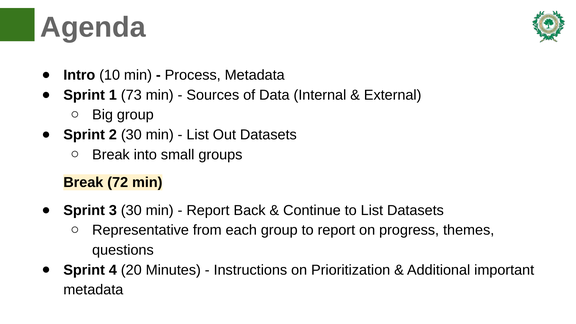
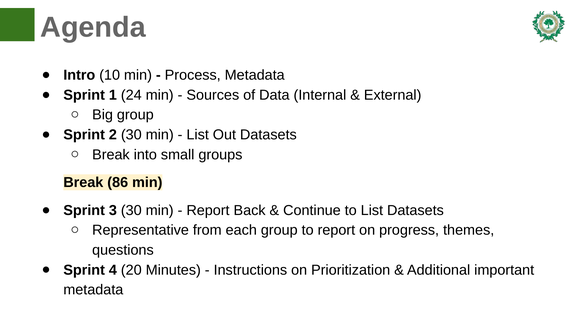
73: 73 -> 24 (131, 95)
72: 72 -> 86 (118, 182)
